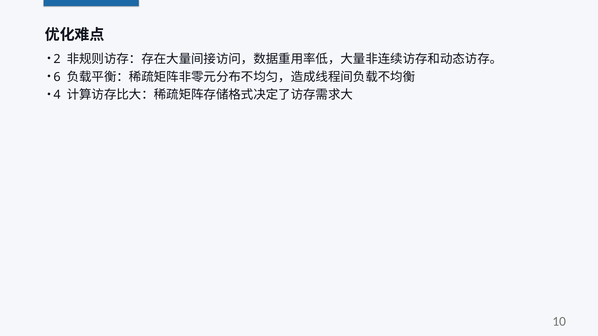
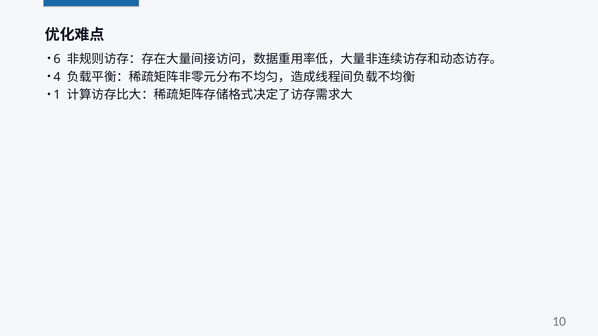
2: 2 -> 6 (57, 59)
6: 6 -> 4 (57, 77)
4: 4 -> 1 (57, 95)
